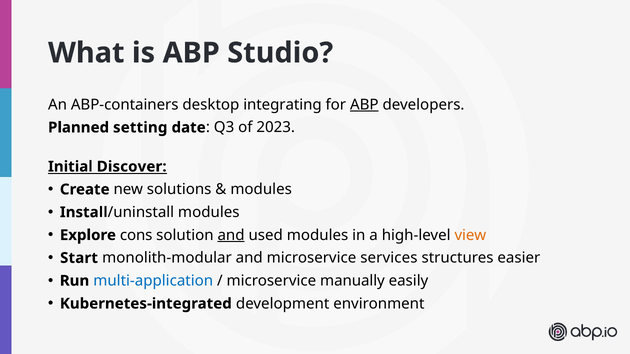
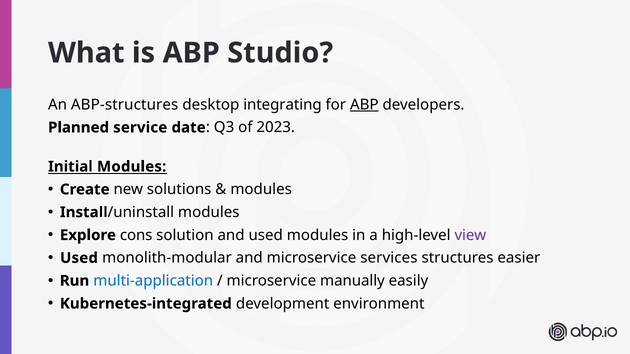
ABP-containers: ABP-containers -> ABP-structures (125, 105)
setting: setting -> service (140, 128)
Initial Discover: Discover -> Modules (132, 167)
and underline: present -> none (231, 235)
view colour: orange -> purple (470, 235)
Start: Start -> Used (79, 258)
